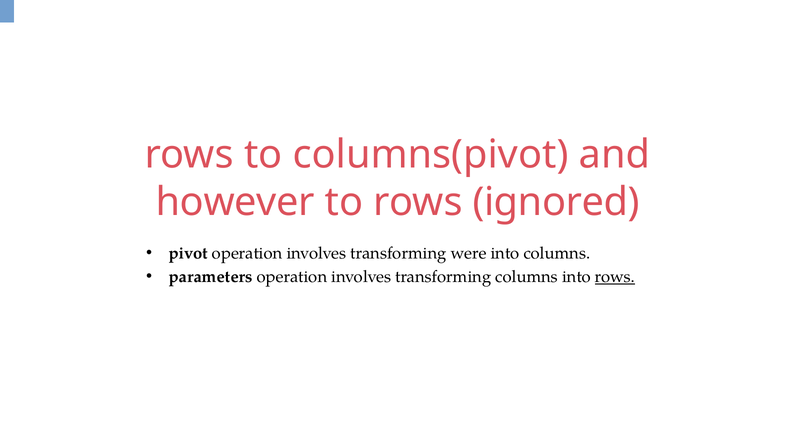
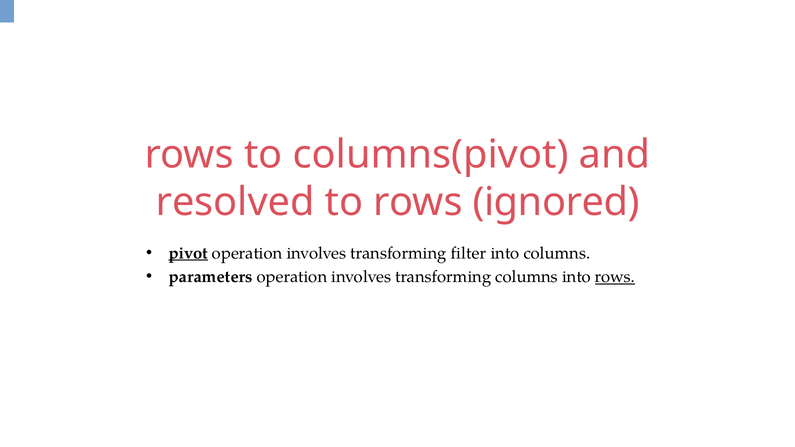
however: however -> resolved (235, 202)
pivot underline: none -> present (188, 253)
were: were -> filter (468, 253)
